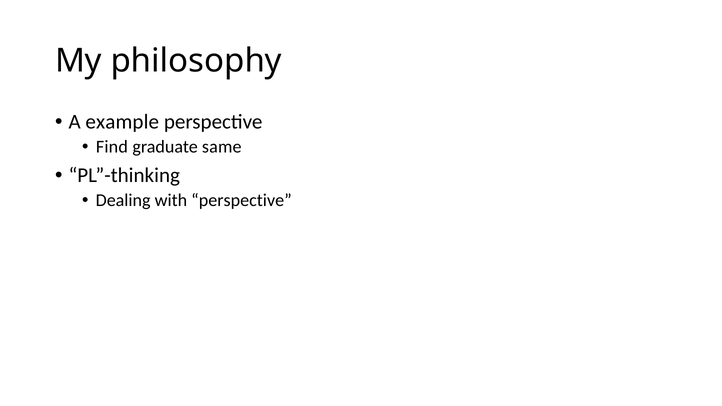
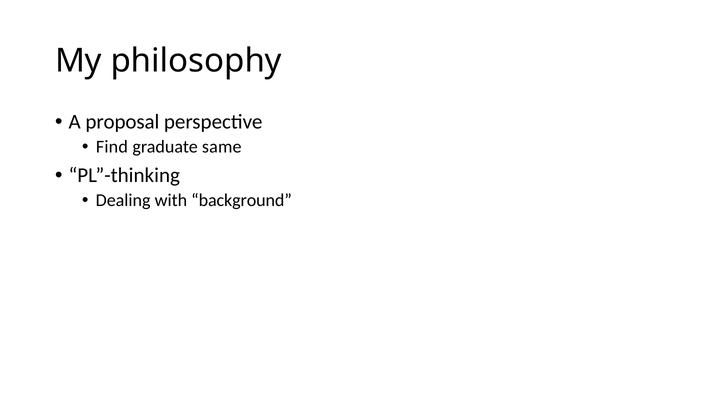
example: example -> proposal (122, 122)
with perspective: perspective -> background (242, 200)
